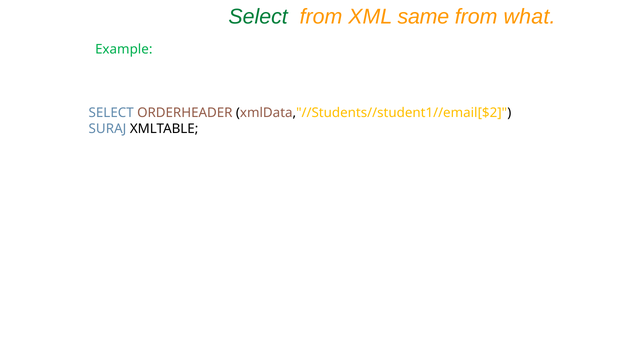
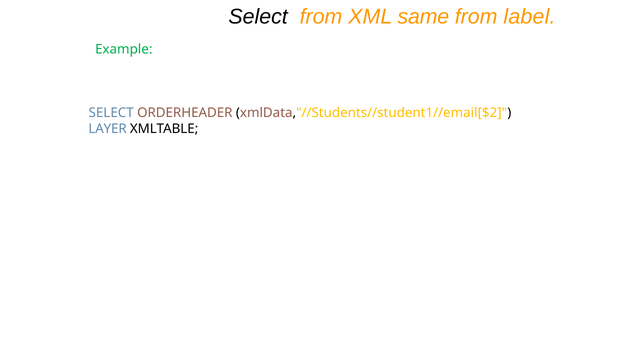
Select colour: green -> black (258, 17)
what: what -> label (529, 17)
SURAJ: SURAJ -> LAYER (108, 129)
